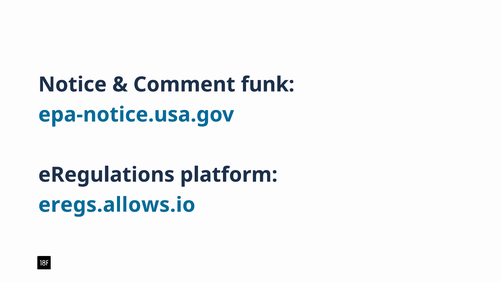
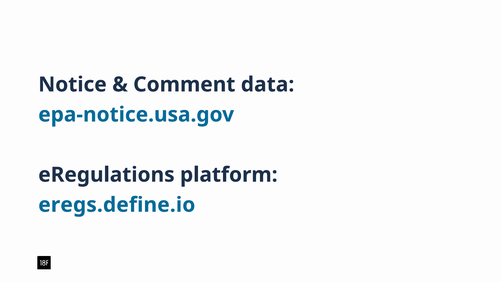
funk: funk -> data (268, 84)
eregs.allows.io: eregs.allows.io -> eregs.define.io (117, 205)
